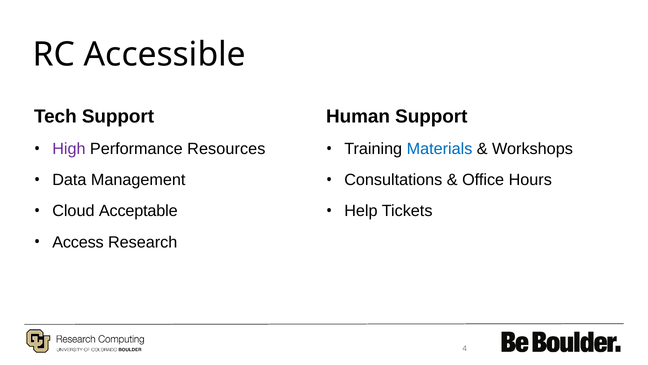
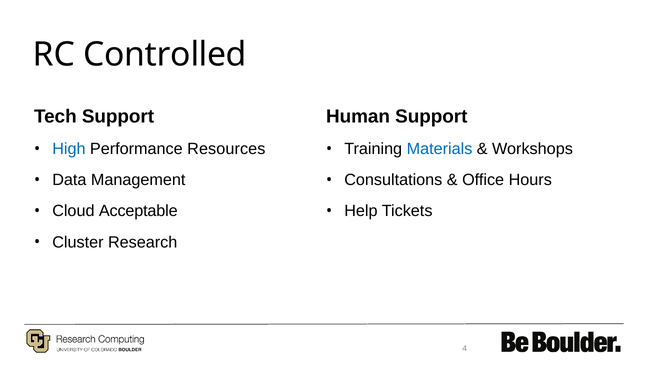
Accessible: Accessible -> Controlled (165, 54)
High colour: purple -> blue (69, 149)
Access: Access -> Cluster (78, 242)
